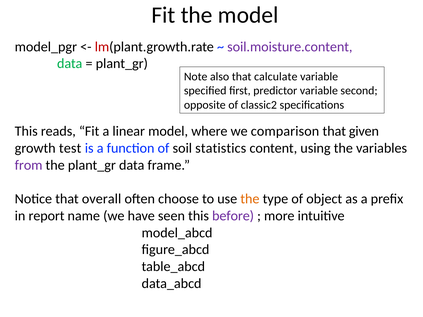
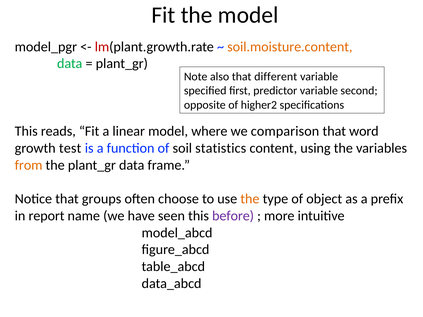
soil.moisture.content colour: purple -> orange (290, 47)
calculate: calculate -> different (276, 77)
classic2: classic2 -> higher2 (259, 105)
given: given -> word (364, 131)
from colour: purple -> orange (29, 165)
overall: overall -> groups (102, 199)
